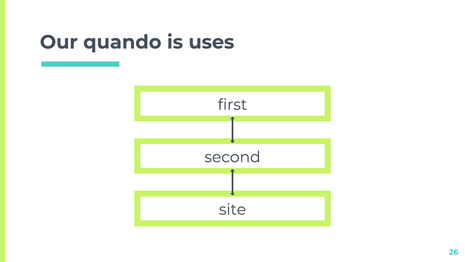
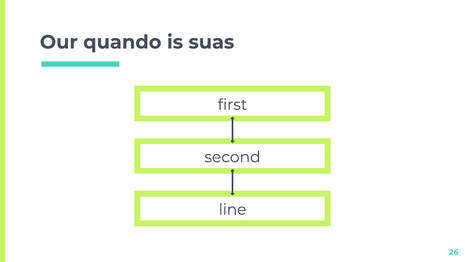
uses: uses -> suas (211, 42)
site: site -> line (233, 209)
